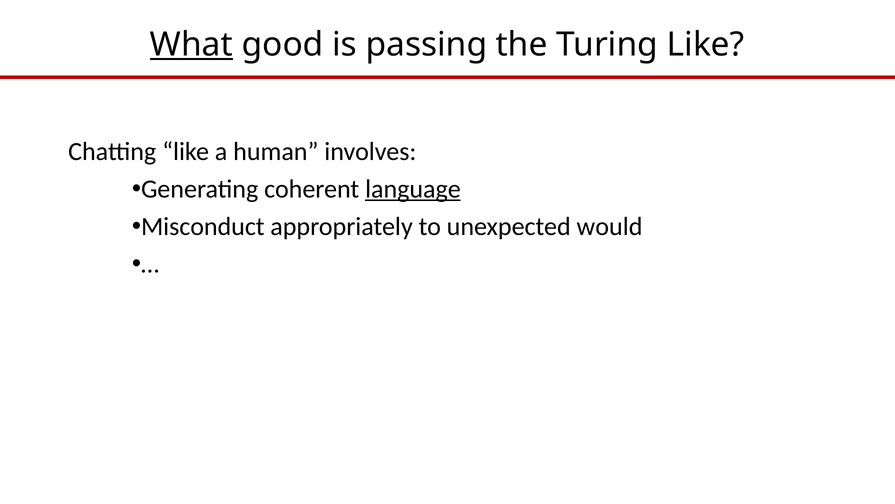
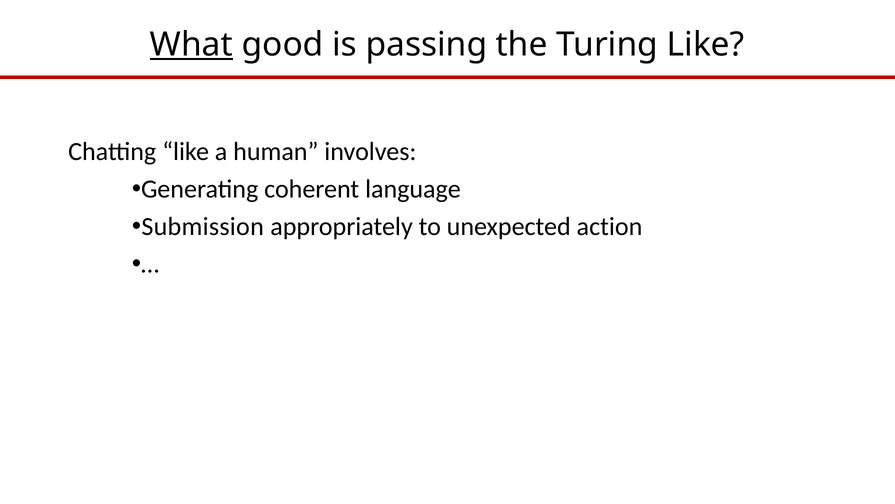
language underline: present -> none (413, 189)
Misconduct: Misconduct -> Submission (203, 226)
would: would -> action (610, 226)
